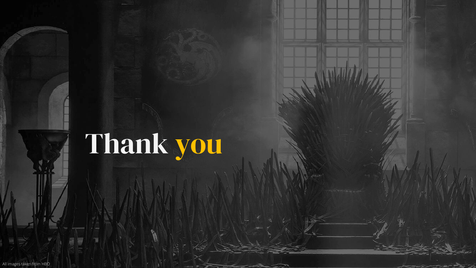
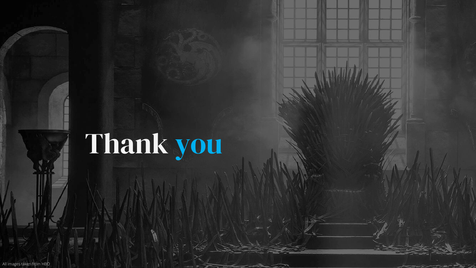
you colour: yellow -> light blue (199, 144)
